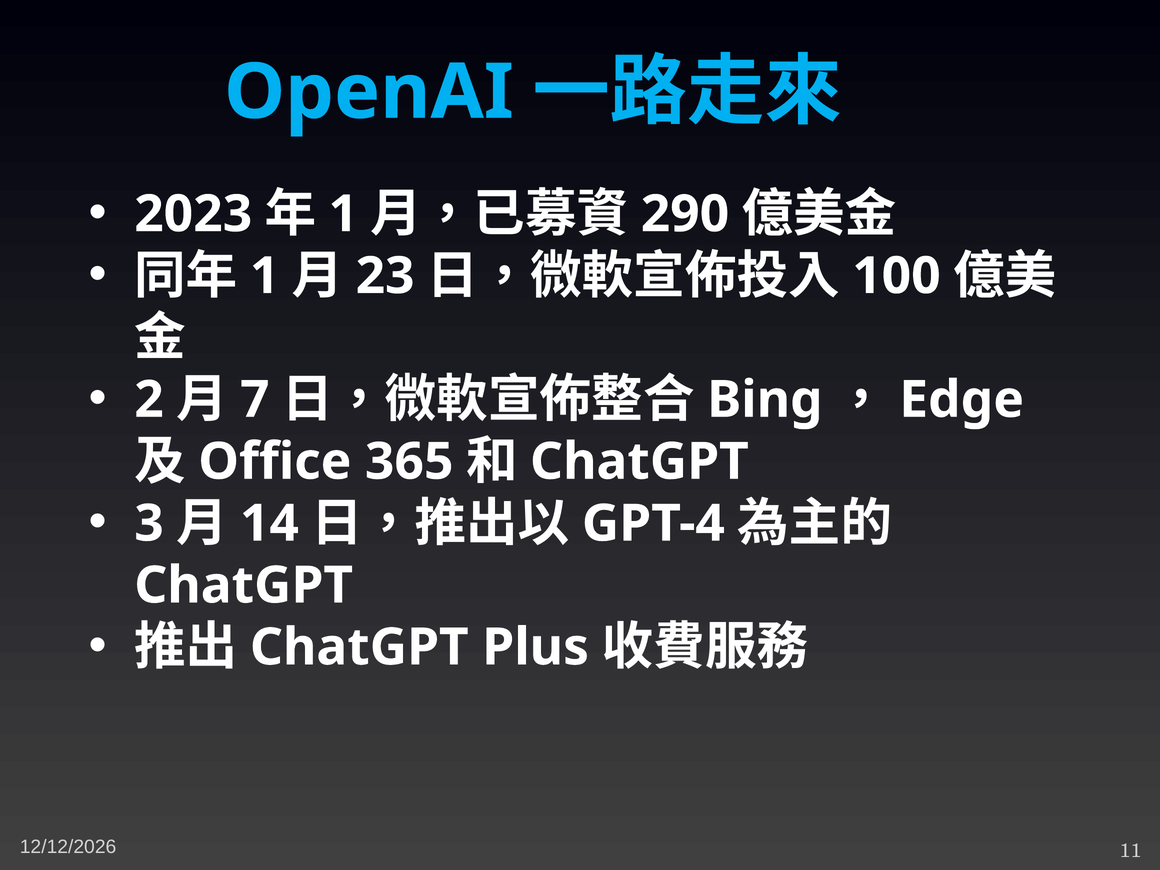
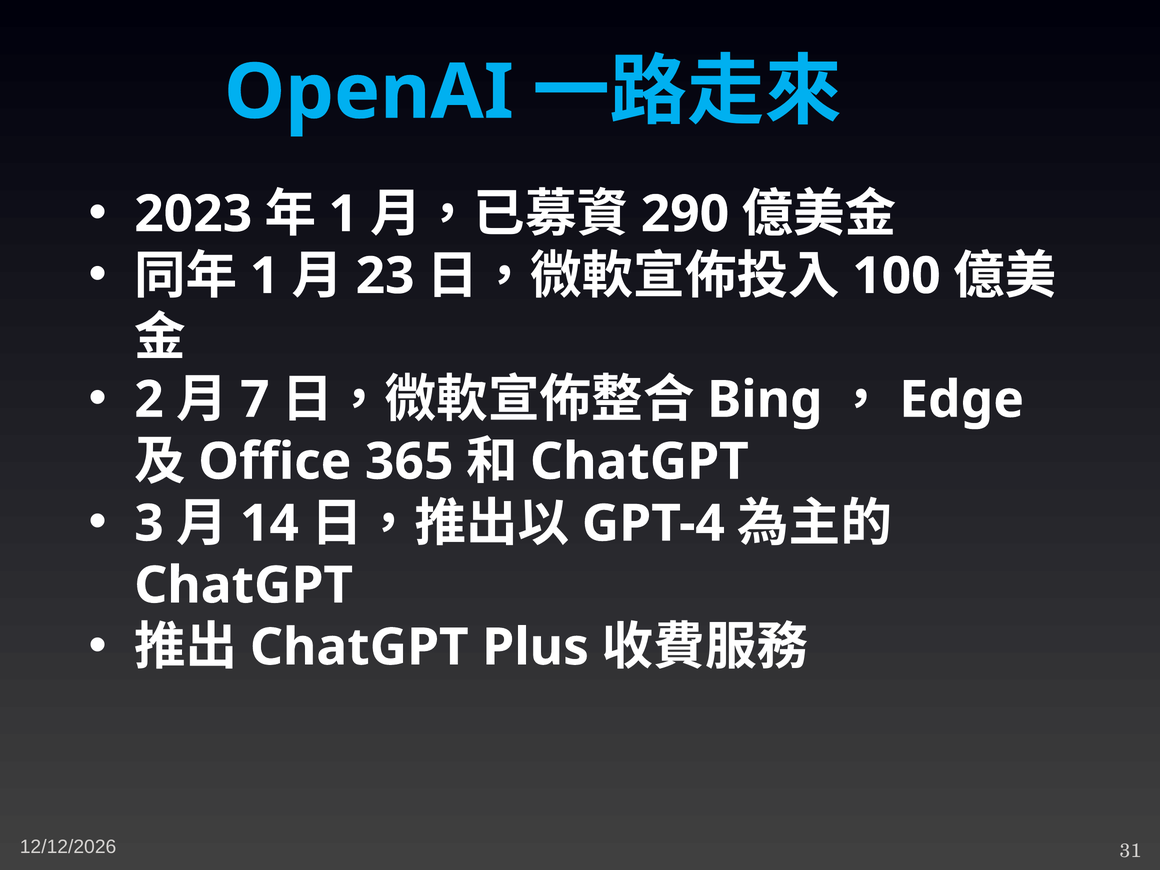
11: 11 -> 31 (1131, 851)
